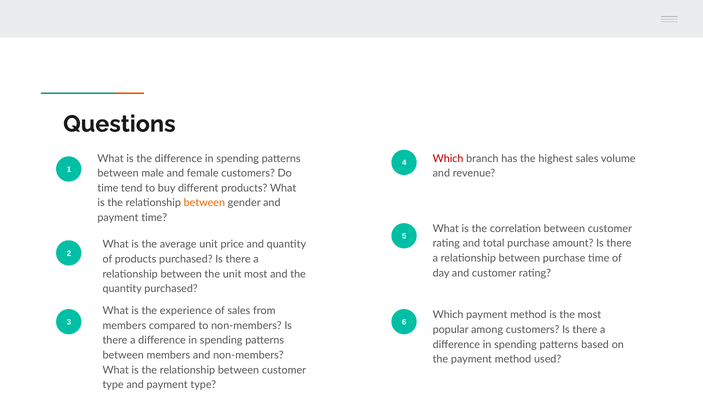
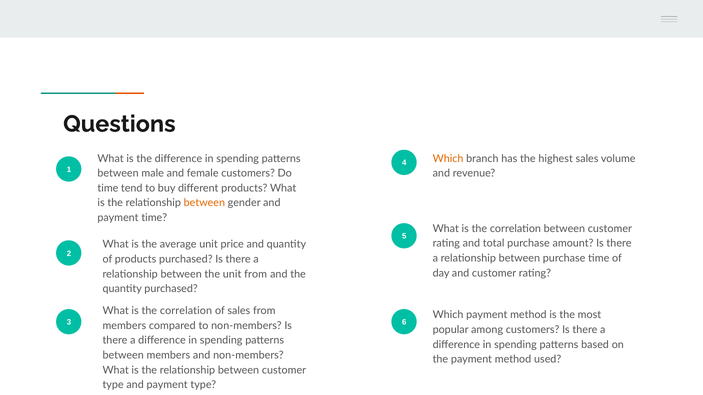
Which colour: red -> orange (448, 159)
unit most: most -> from (256, 274)
experience: experience -> correlation (186, 311)
